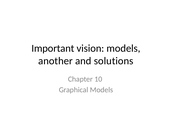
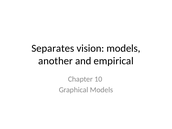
Important: Important -> Separates (53, 48)
solutions: solutions -> empirical (114, 61)
